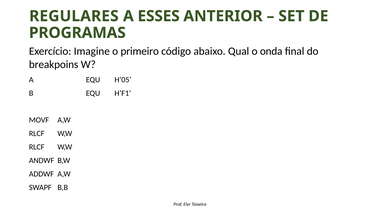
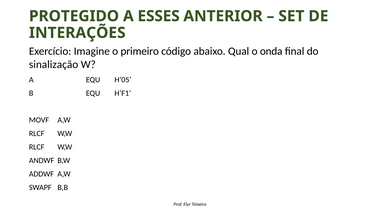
REGULARES: REGULARES -> PROTEGIDO (74, 16)
PROGRAMAS: PROGRAMAS -> INTERAÇÕES (77, 33)
breakpoins: breakpoins -> sinalização (54, 64)
